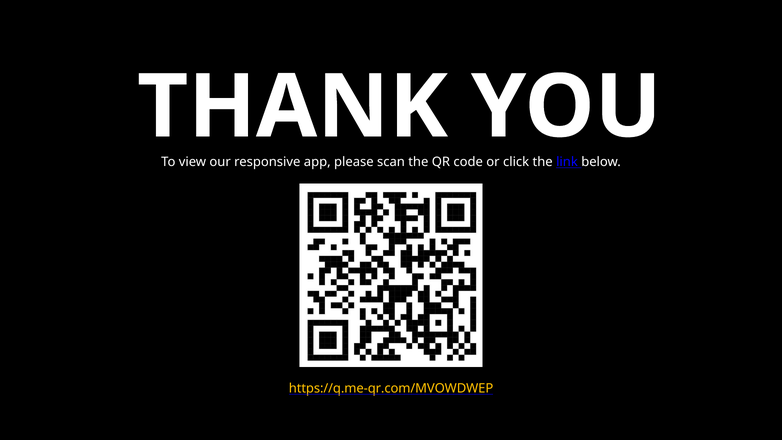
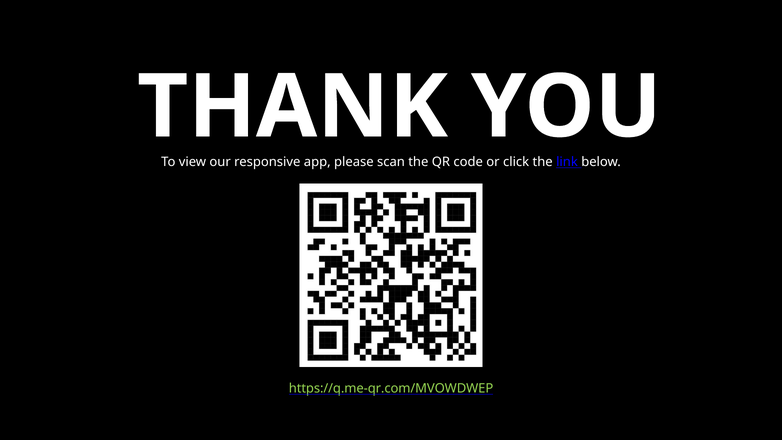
https://q.me-qr.com/MVOWDWEP colour: yellow -> light green (391, 388)
